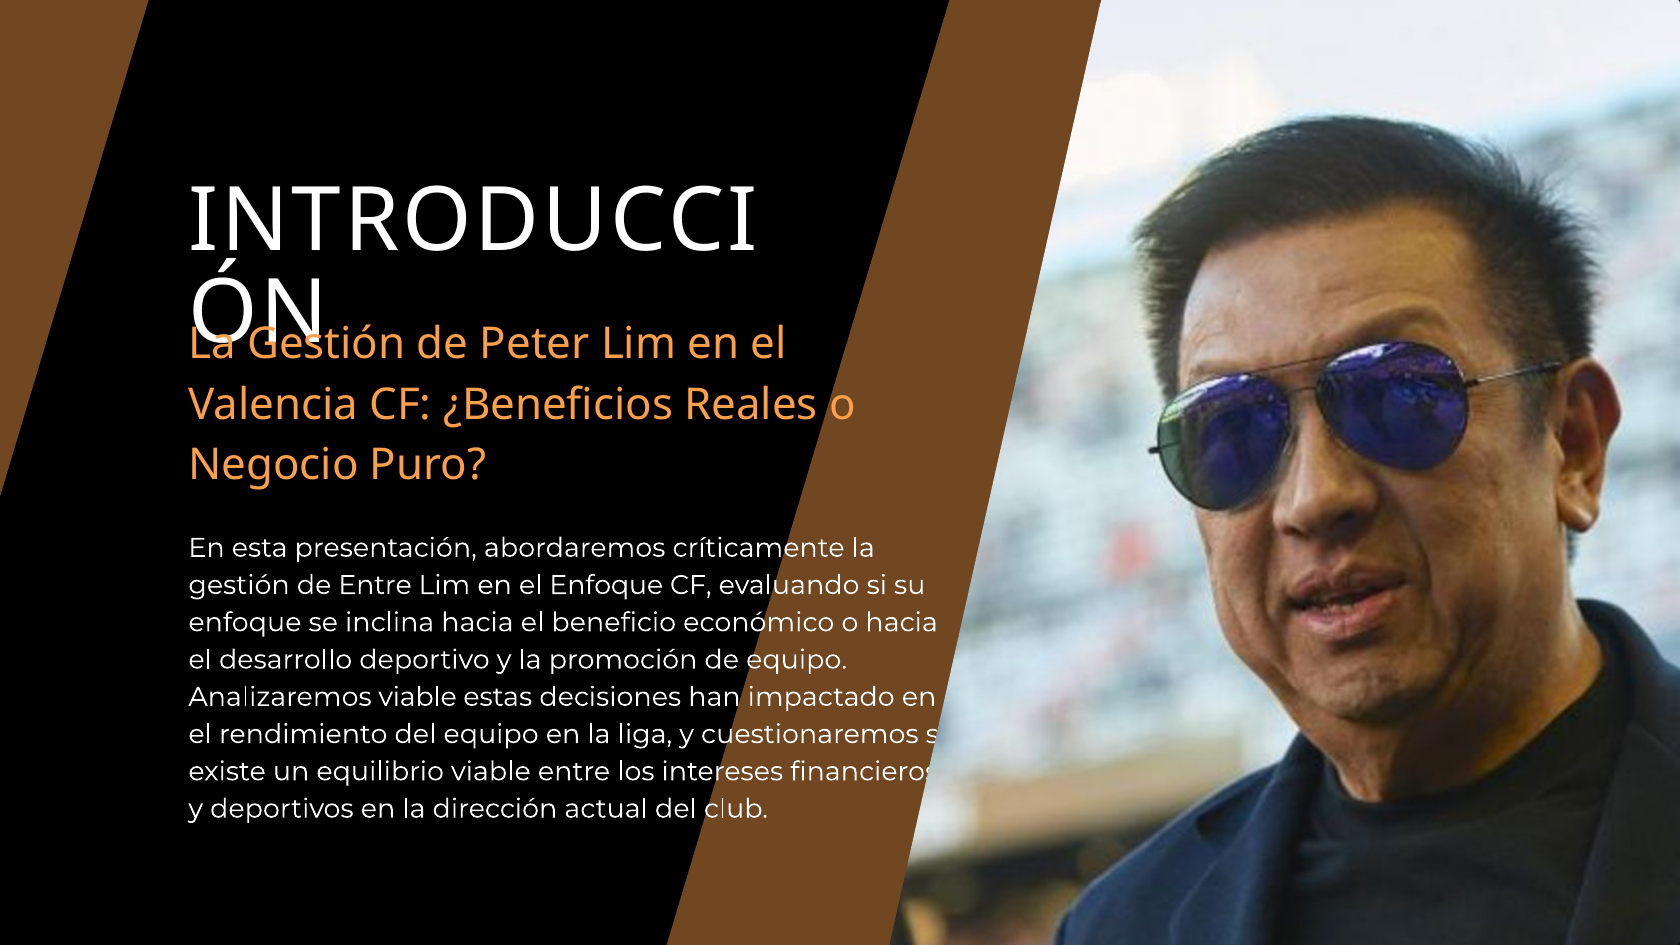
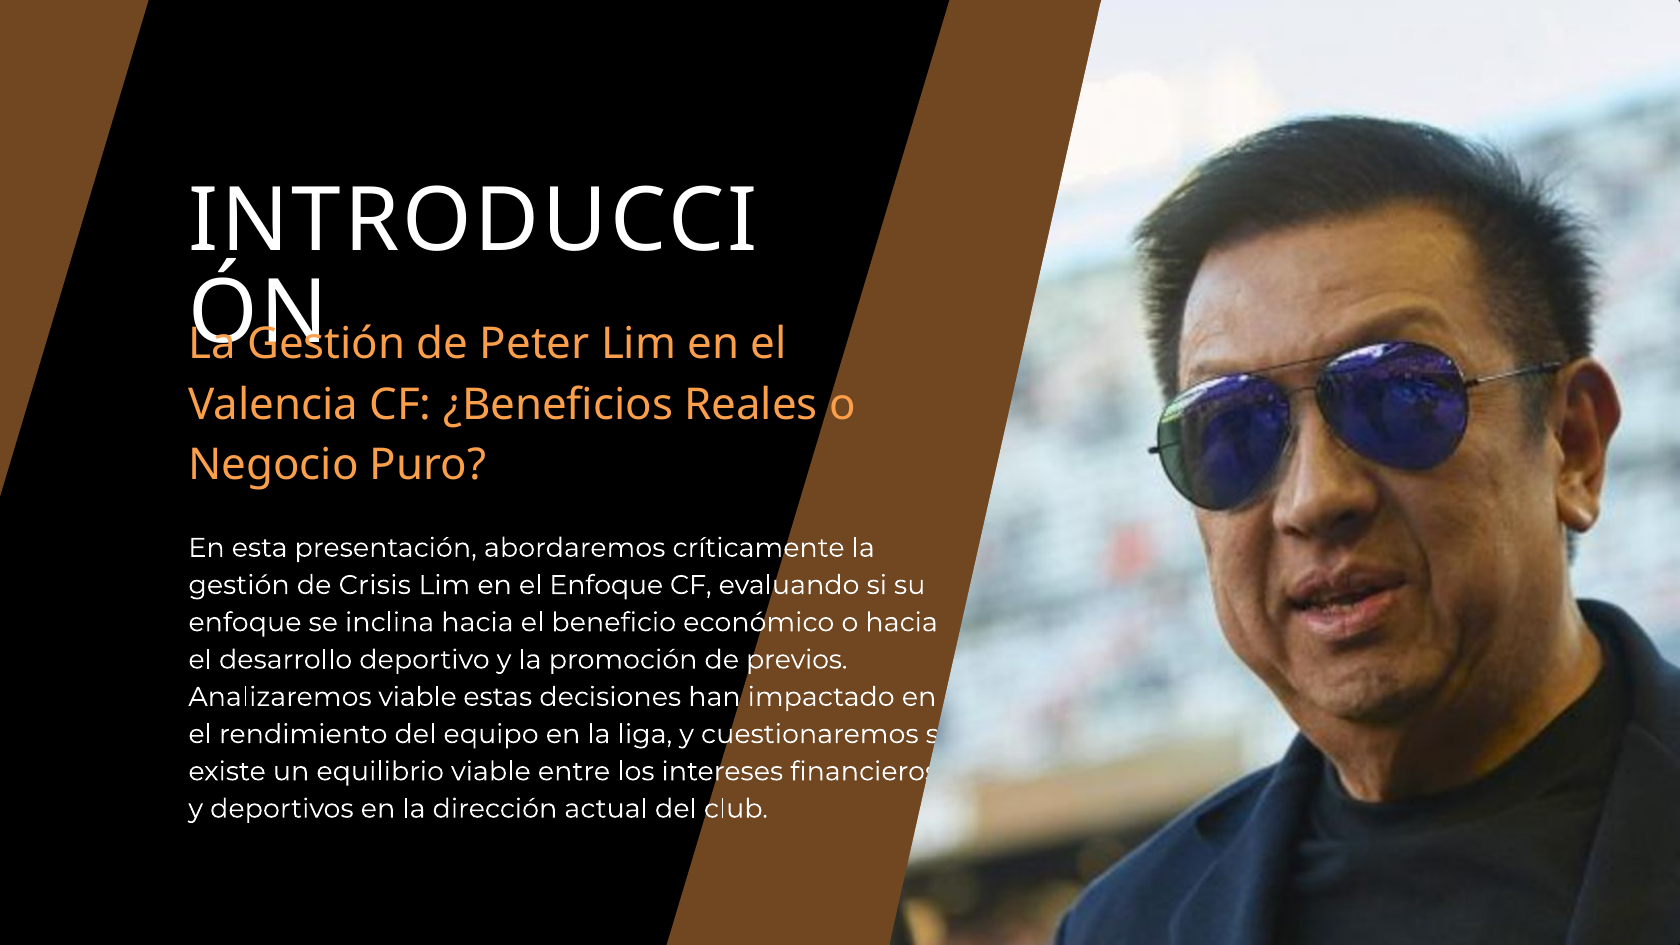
de Entre: Entre -> Crisis (375, 585)
de equipo: equipo -> previos (797, 660)
